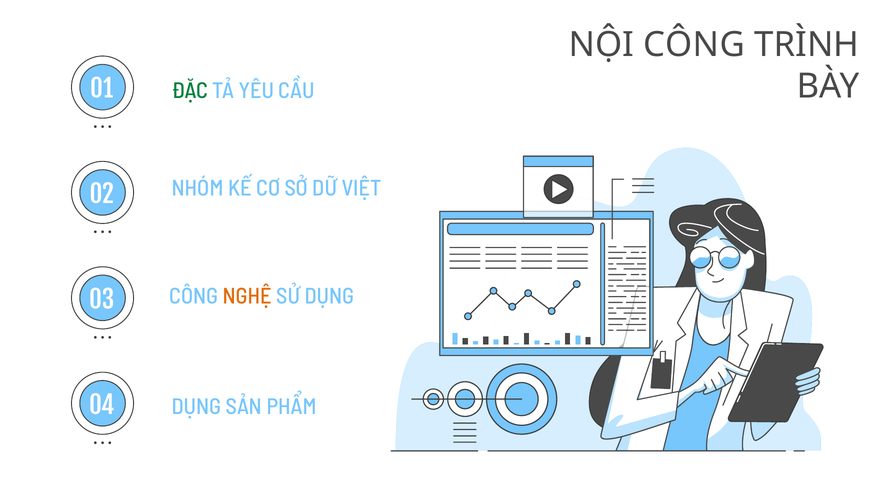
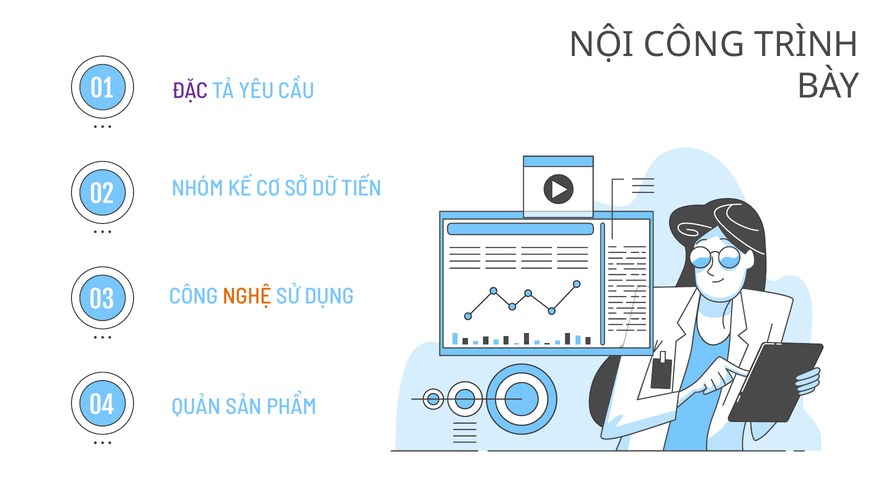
ĐẶC colour: green -> purple (190, 91)
VIỆT: VIỆT -> TIẾN (362, 188)
DỤNG: DỤNG -> QUẢN (196, 407)
